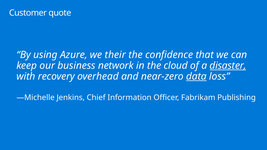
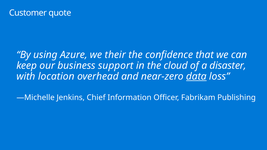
network: network -> support (116, 66)
disaster underline: present -> none (228, 66)
recovery: recovery -> location (56, 77)
